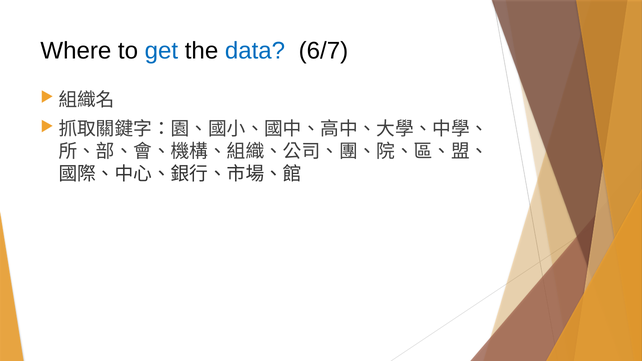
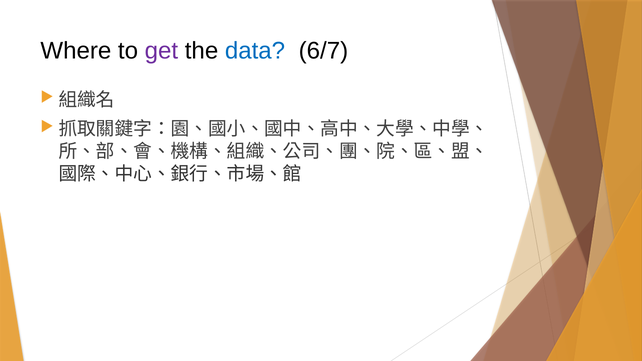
get colour: blue -> purple (161, 51)
